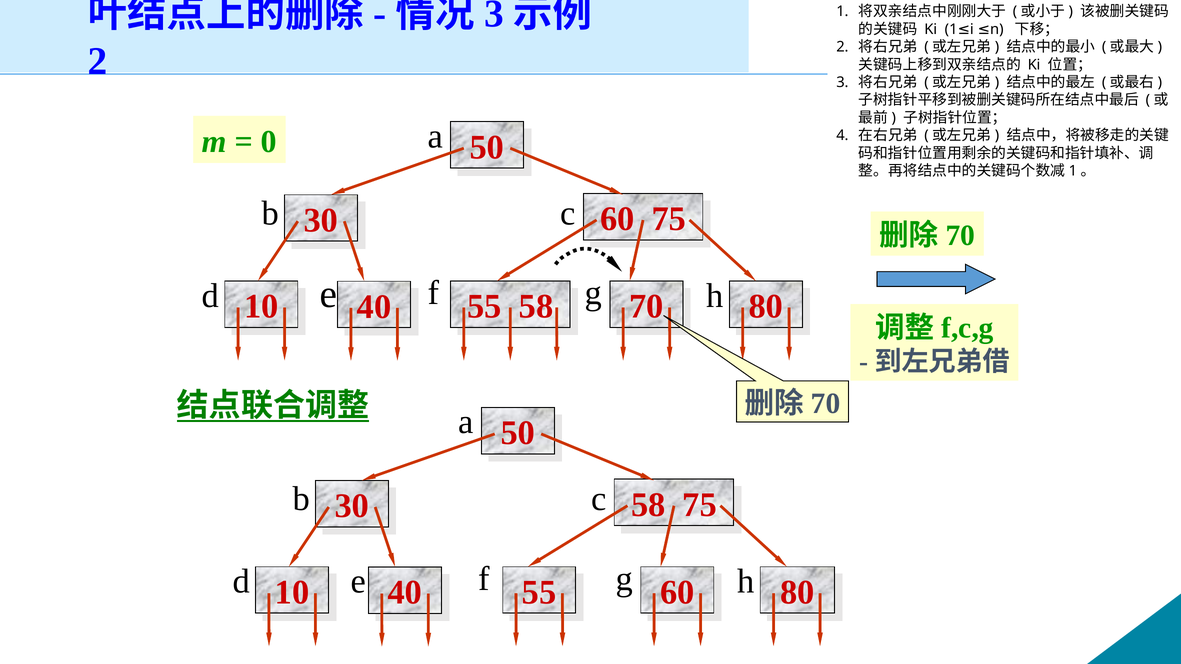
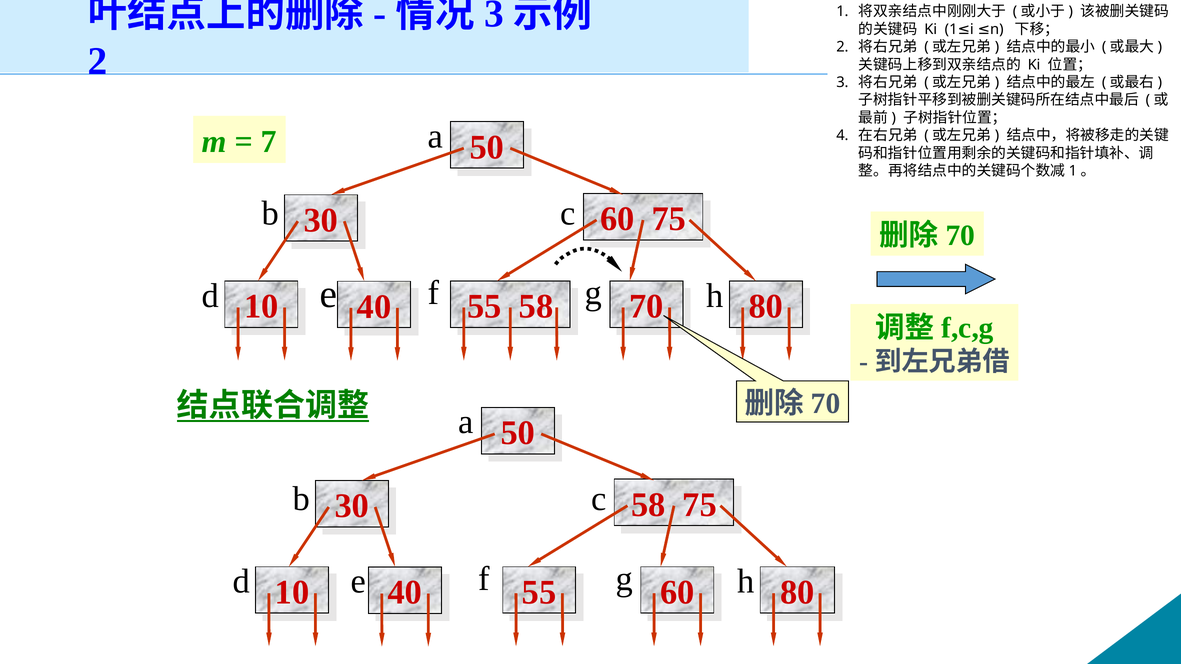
0: 0 -> 7 (269, 142)
